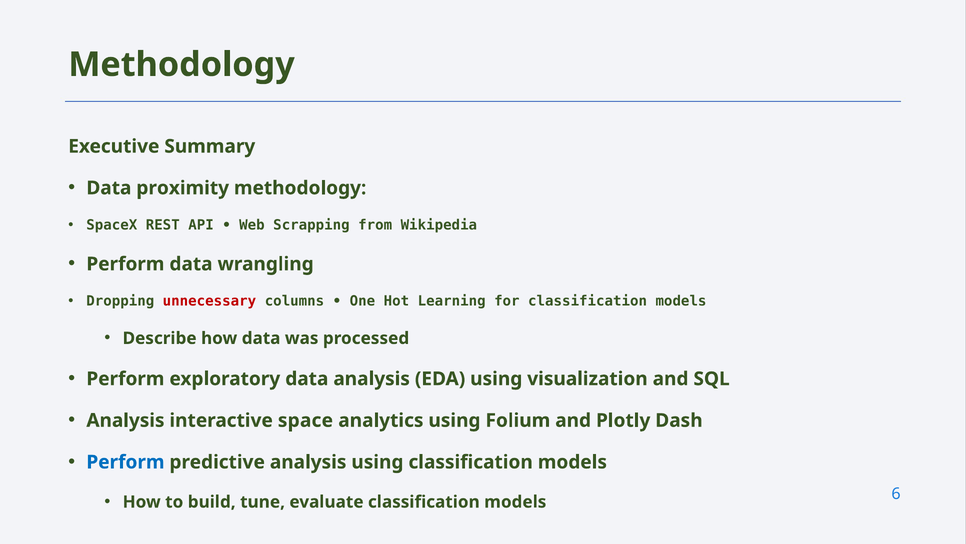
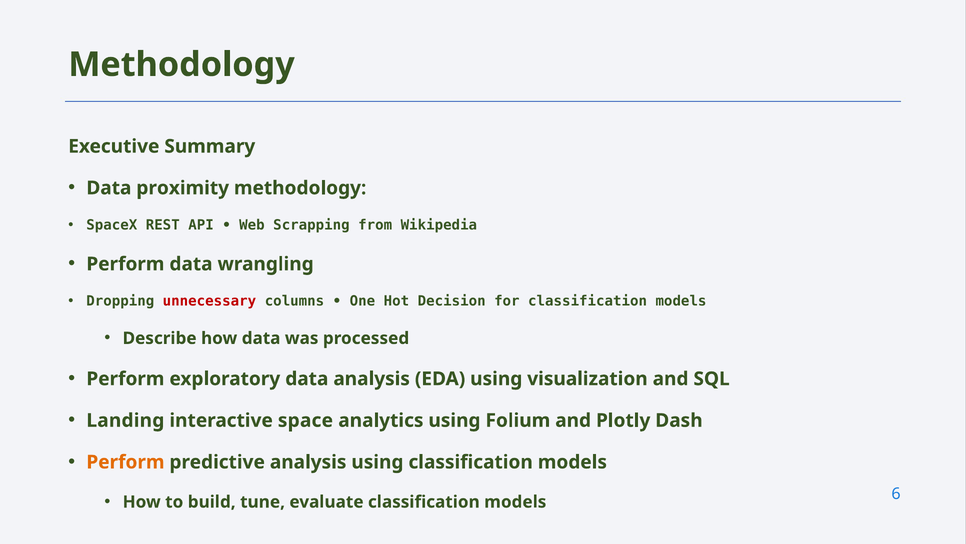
Learning: Learning -> Decision (452, 301)
Analysis: Analysis -> Landing (125, 420)
Perform colour: blue -> orange (125, 462)
